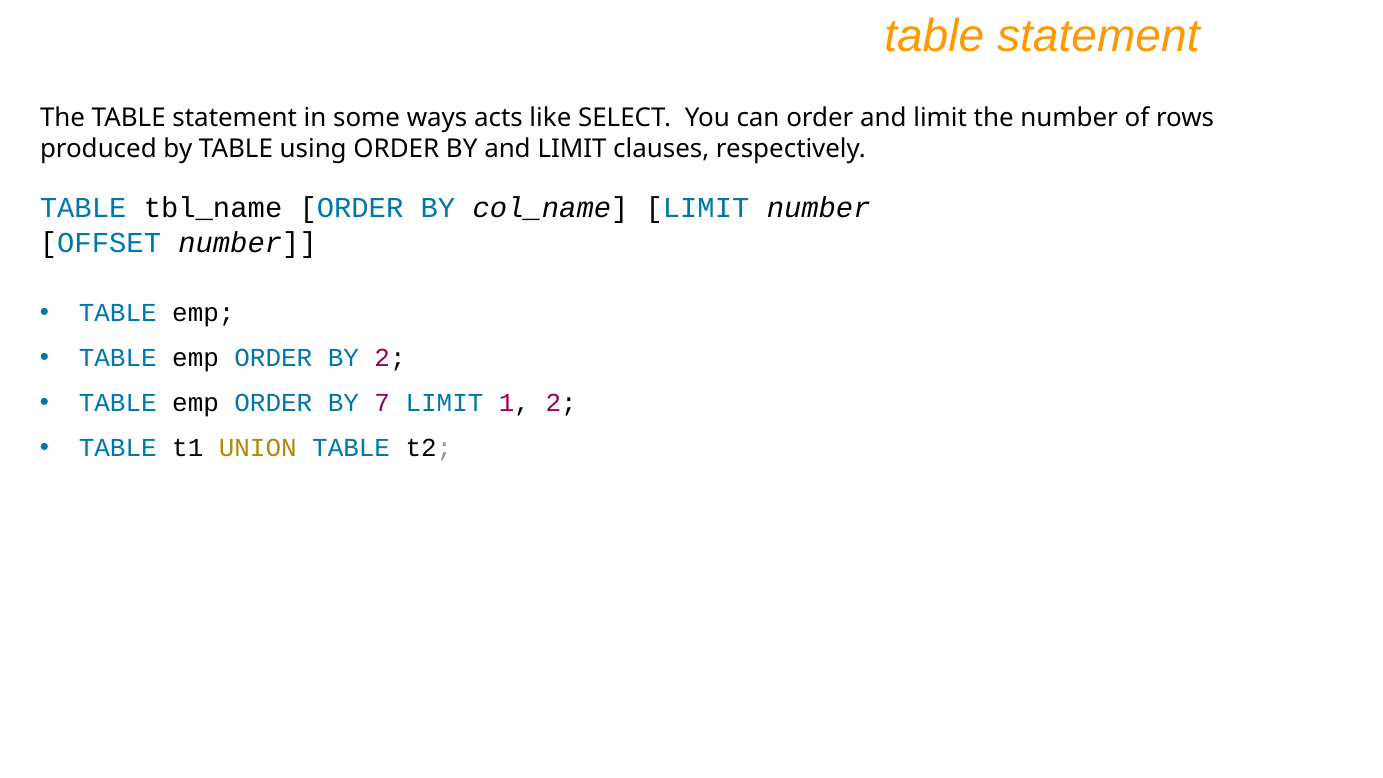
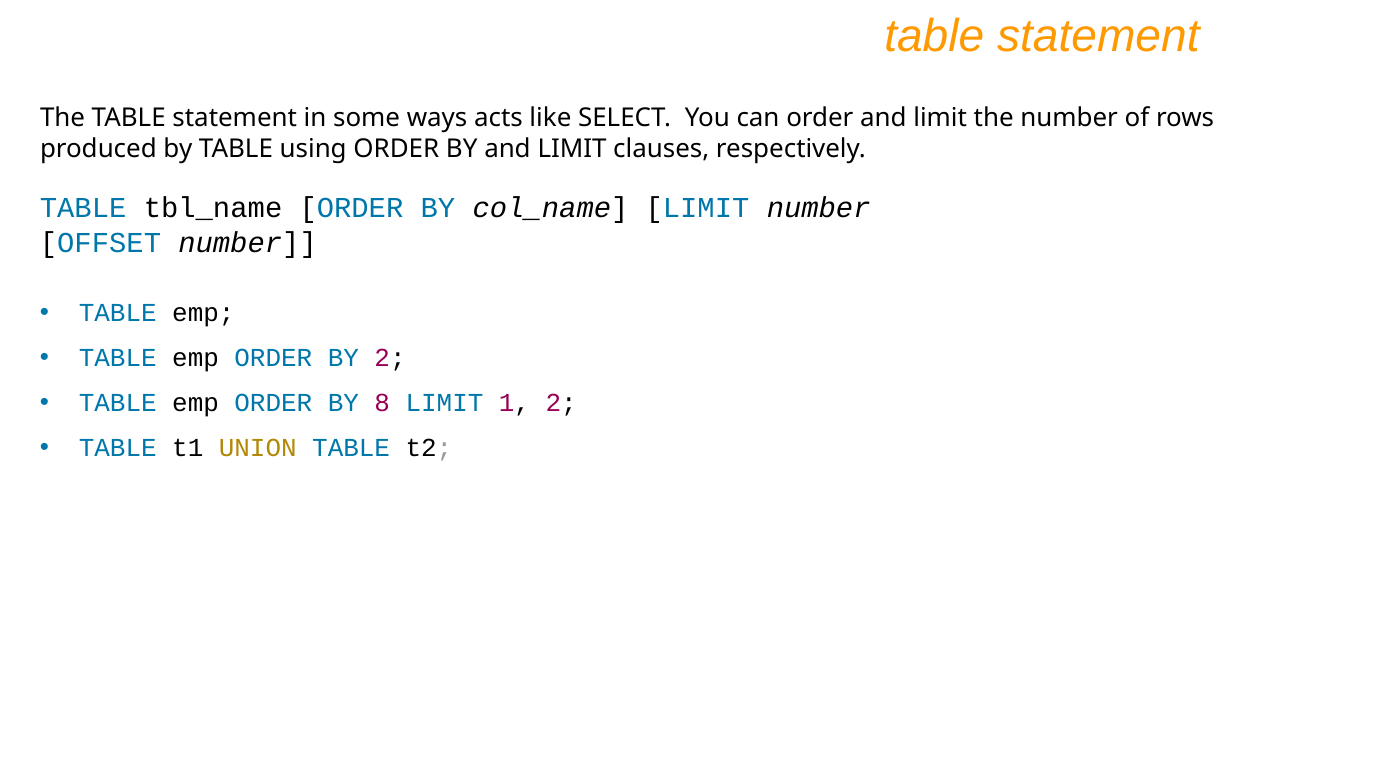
7: 7 -> 8 (382, 403)
